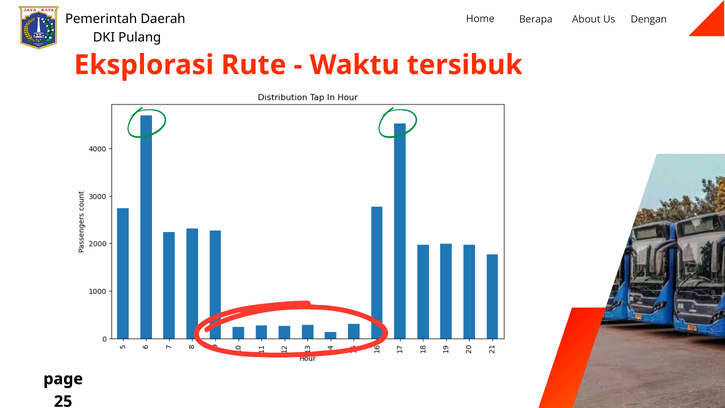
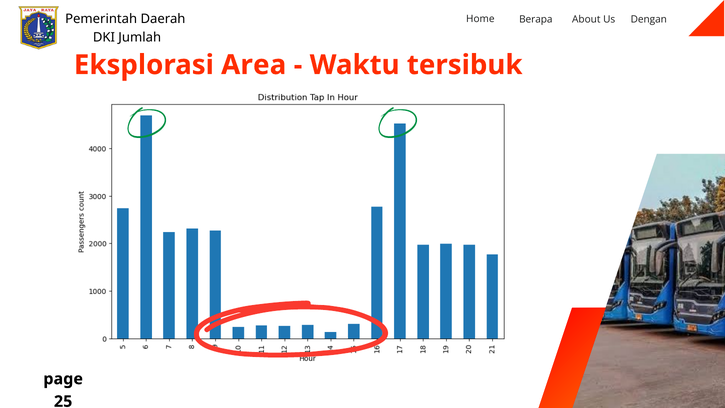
Pulang: Pulang -> Jumlah (140, 37)
Rute: Rute -> Area (254, 65)
